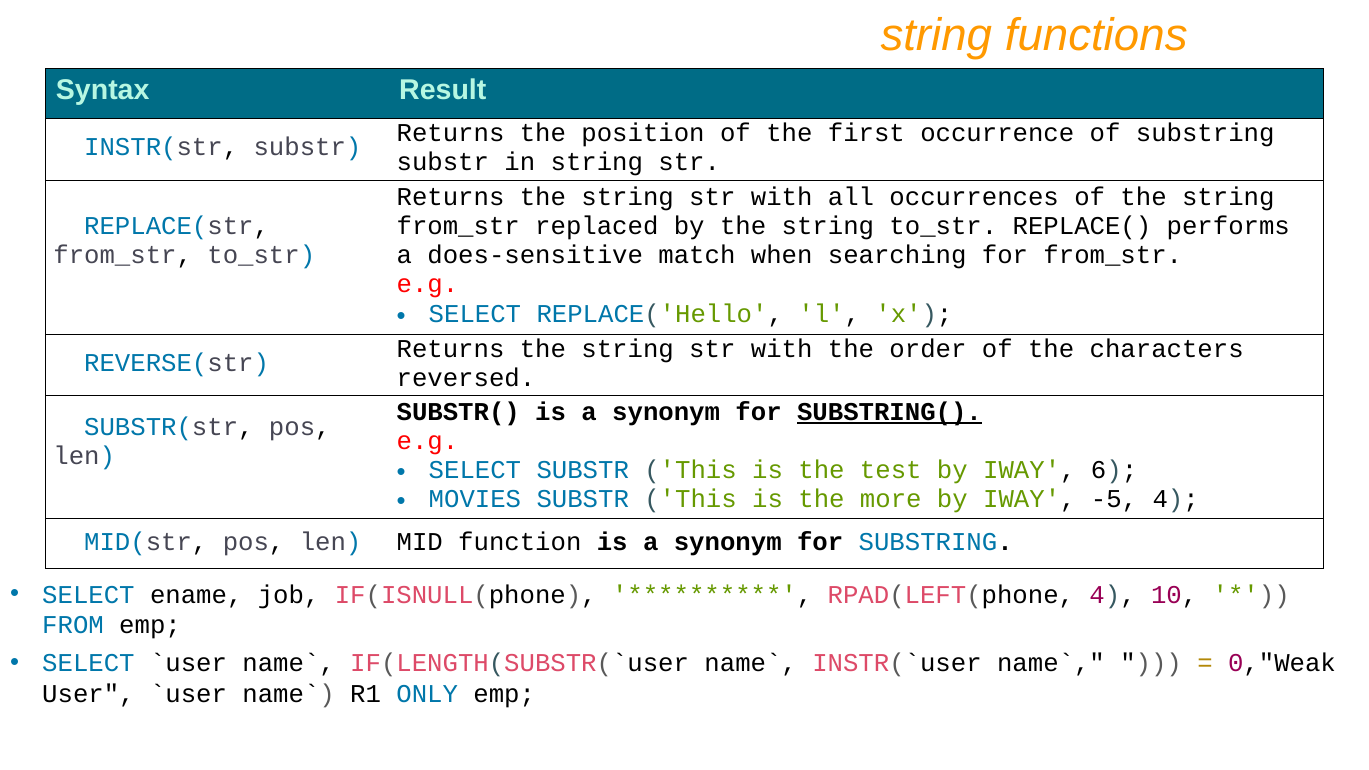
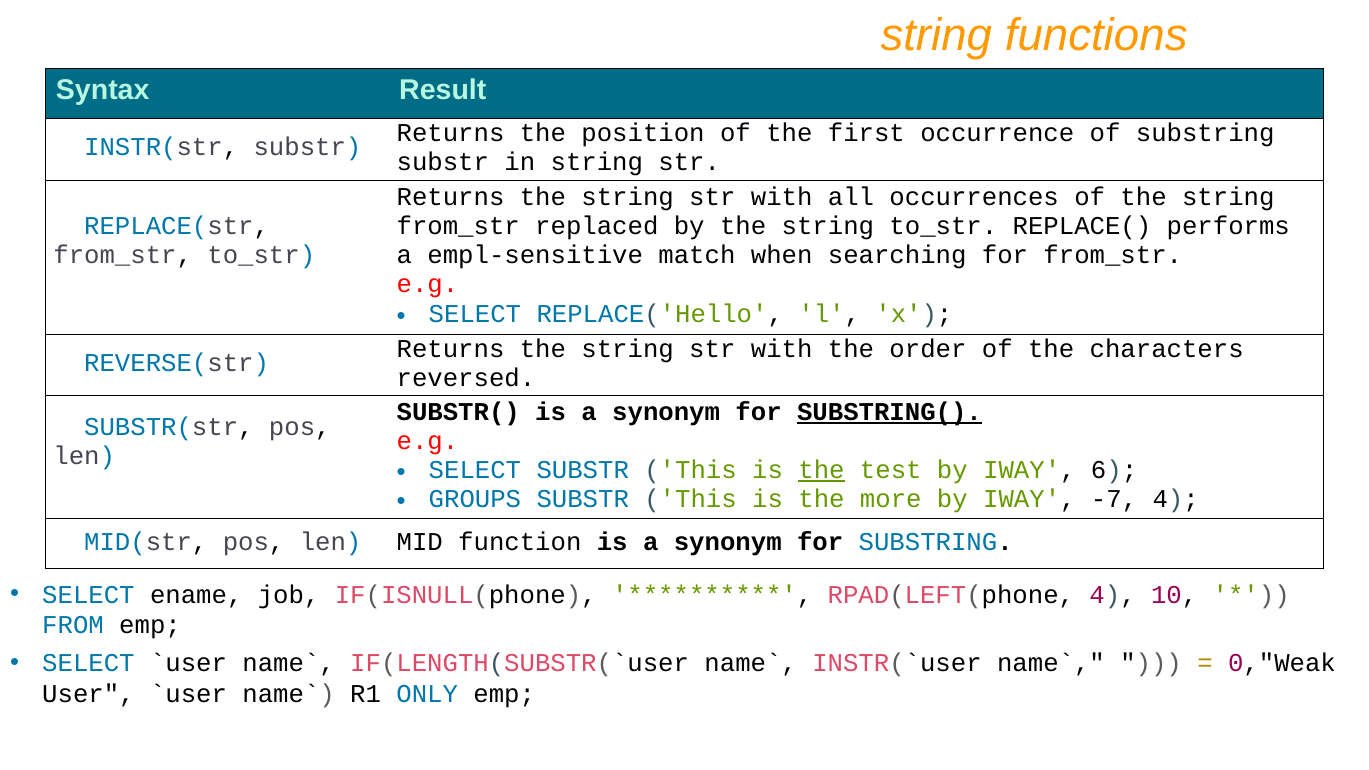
does-sensitive: does-sensitive -> empl-sensitive (535, 255)
the underline: none -> present (821, 470)
MOVIES: MOVIES -> GROUPS (475, 499)
-5: -5 -> -7 (1114, 499)
